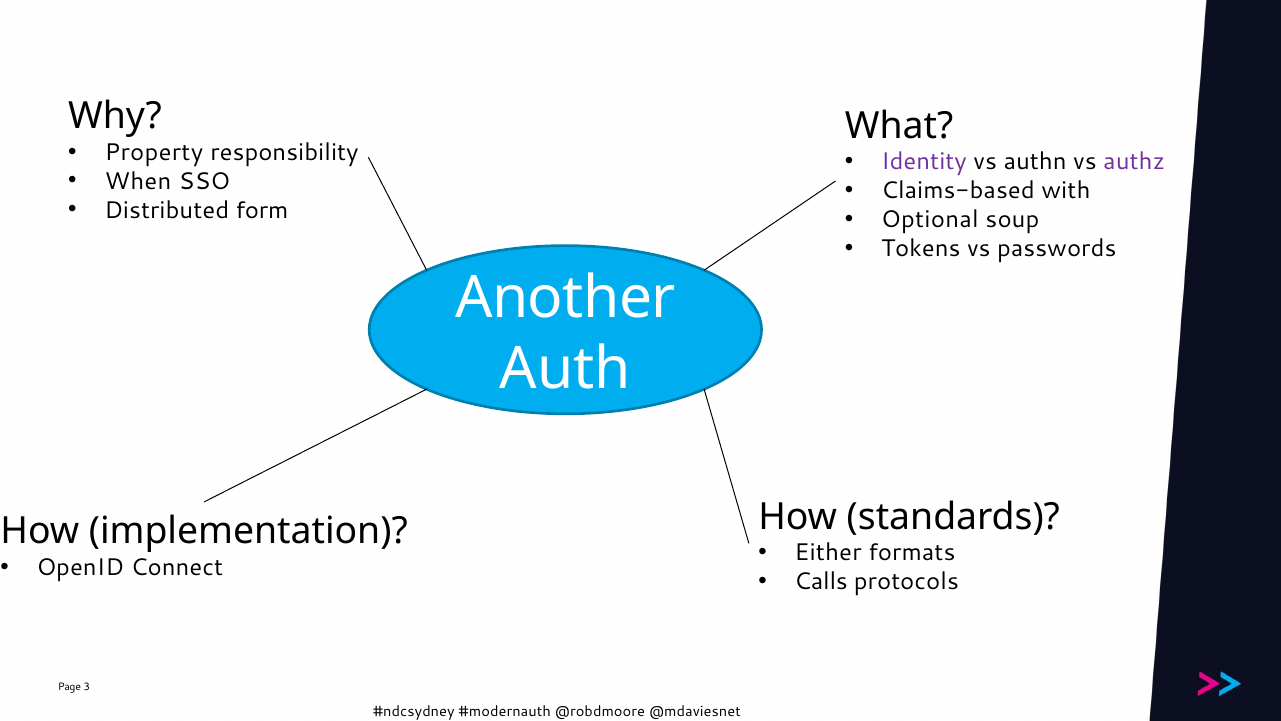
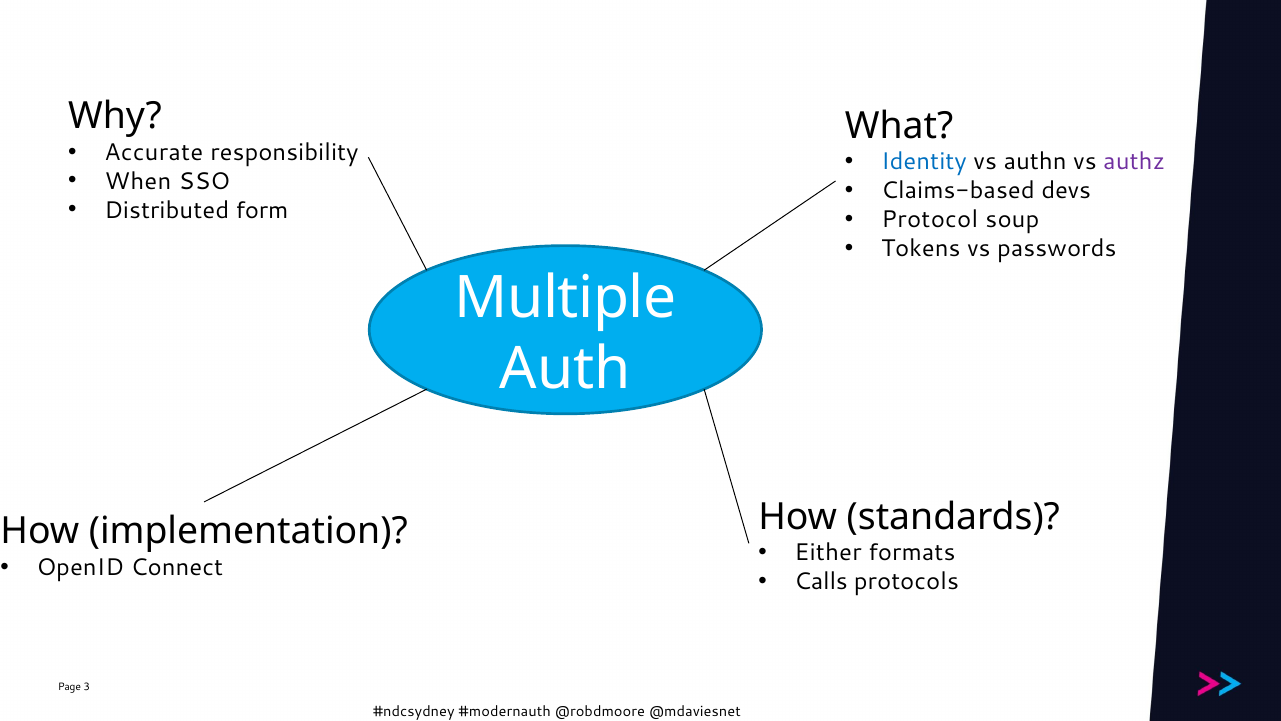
Property: Property -> Accurate (154, 152)
Identity colour: purple -> blue (924, 162)
with: with -> devs (1066, 191)
Optional: Optional -> Protocol (930, 219)
Another: Another -> Multiple (566, 299)
